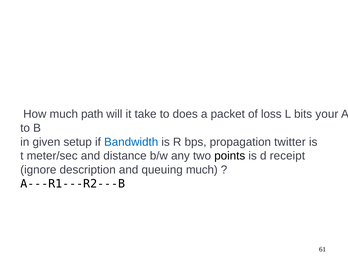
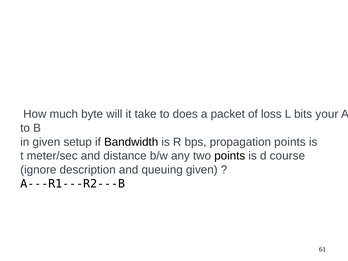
path: path -> byte (92, 114)
Bandwidth colour: blue -> black (131, 142)
propagation twitter: twitter -> points (290, 142)
receipt: receipt -> course (287, 156)
queuing much: much -> given (202, 170)
